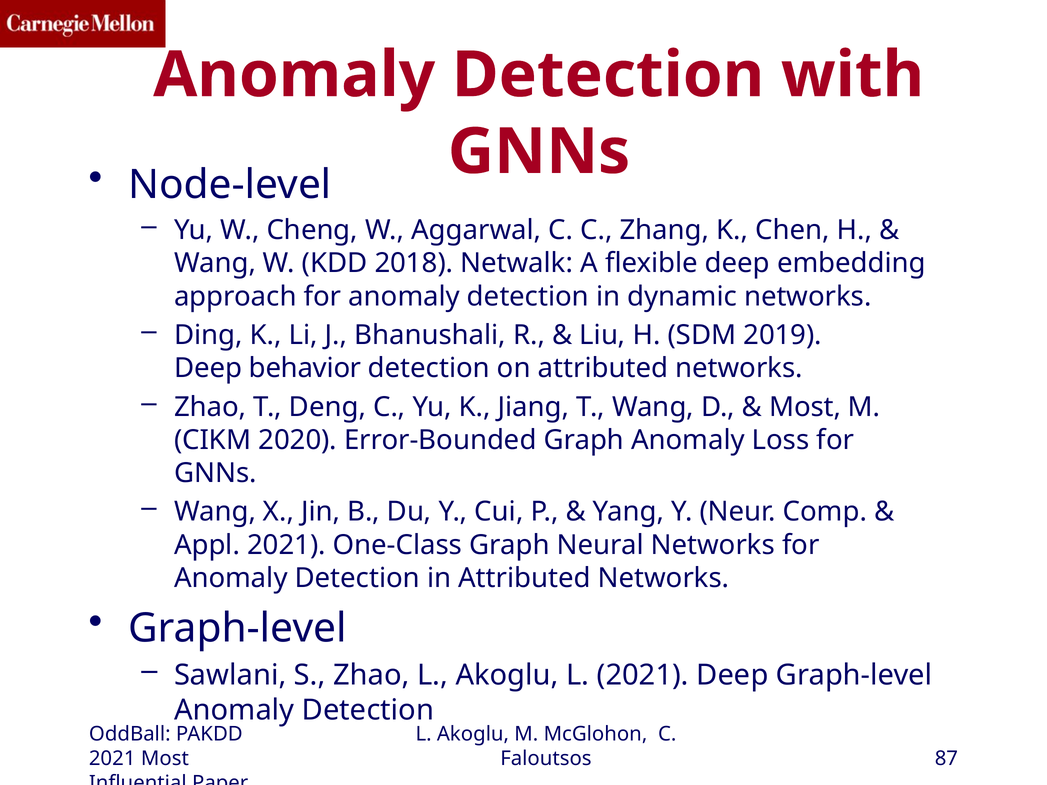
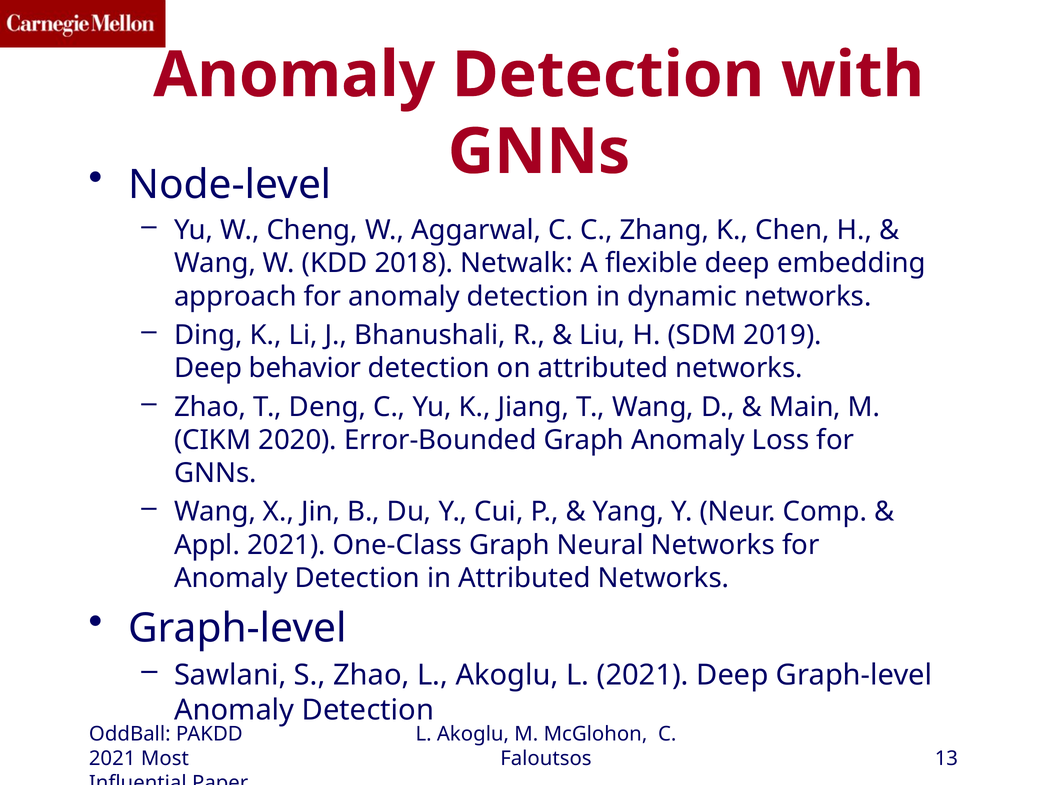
Most: Most -> Main (805, 407)
87: 87 -> 13 (946, 759)
